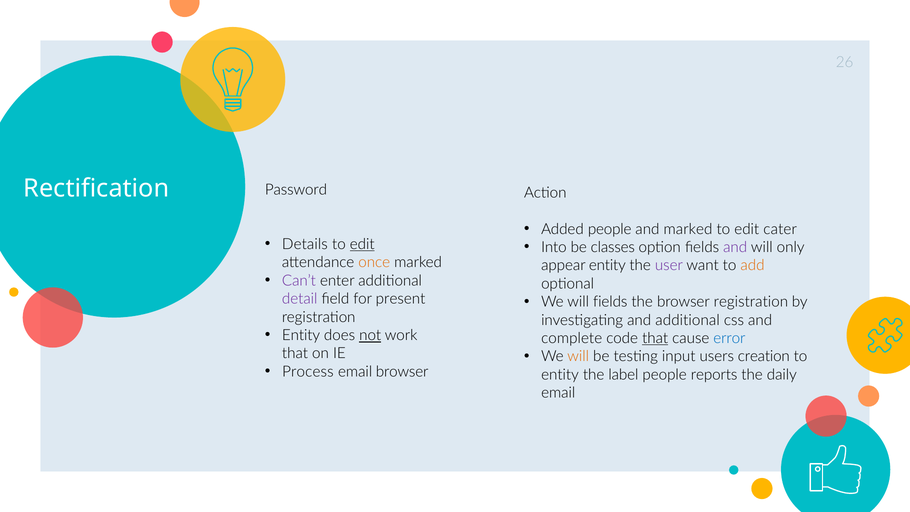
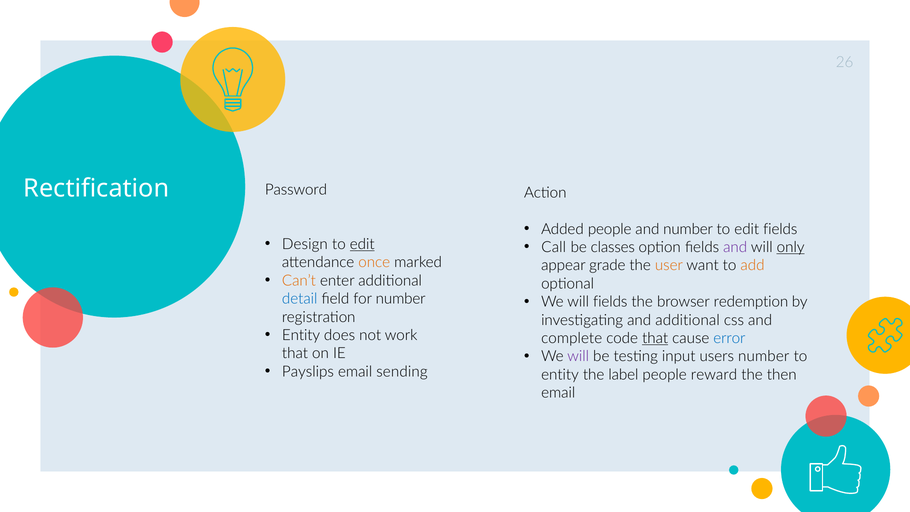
and marked: marked -> number (688, 229)
edit cater: cater -> fields (780, 229)
Details: Details -> Design (305, 244)
Into: Into -> Call (554, 247)
only underline: none -> present (791, 247)
appear entity: entity -> grade (607, 265)
user colour: purple -> orange (669, 265)
Can’t colour: purple -> orange (299, 281)
detail colour: purple -> blue (300, 299)
for present: present -> number (401, 299)
browser registration: registration -> redemption (751, 302)
not underline: present -> none (370, 335)
will colour: orange -> purple (578, 356)
users creation: creation -> number (764, 356)
Process: Process -> Payslips (308, 372)
email browser: browser -> sending (402, 372)
reports: reports -> reward (714, 375)
daily: daily -> then (782, 375)
